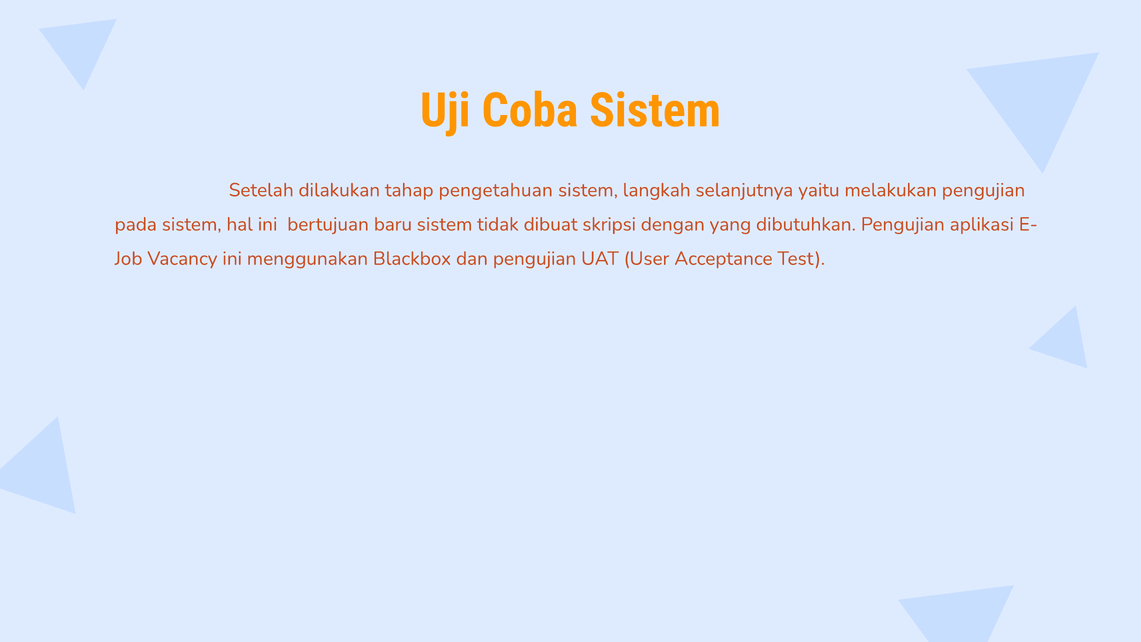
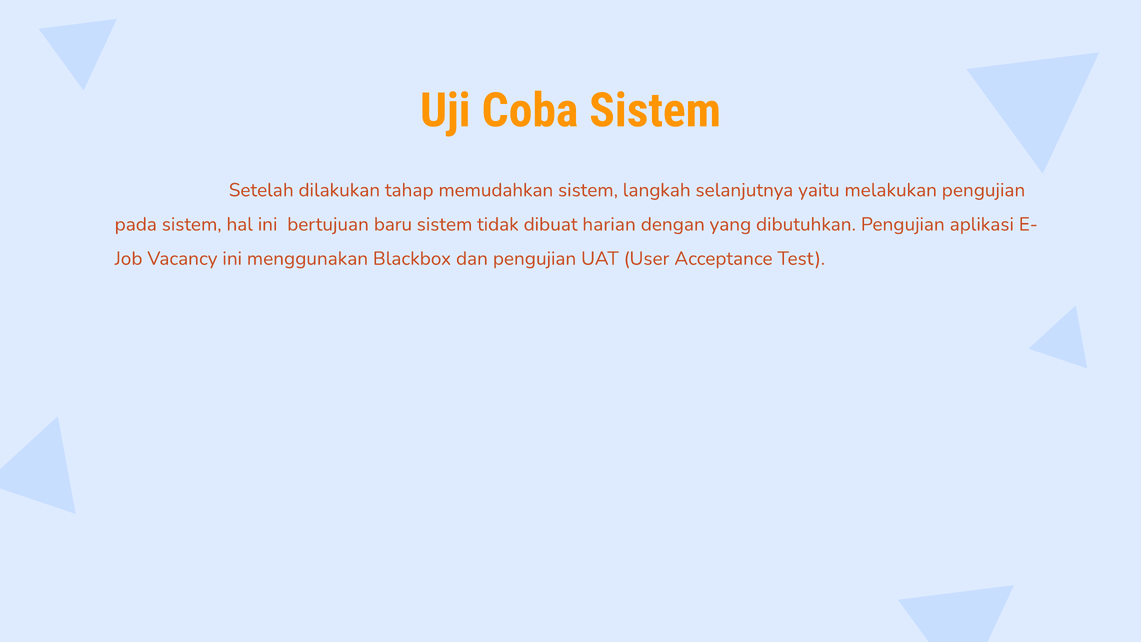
pengetahuan: pengetahuan -> memudahkan (496, 190)
skripsi: skripsi -> harian (609, 224)
